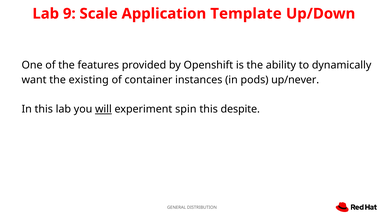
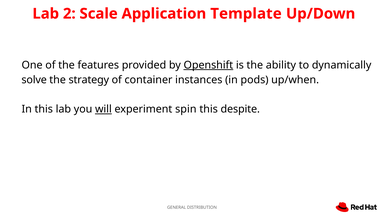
9: 9 -> 2 (69, 14)
Openshift underline: none -> present (208, 65)
want: want -> solve (34, 80)
existing: existing -> strategy (89, 80)
up/never: up/never -> up/when (295, 80)
